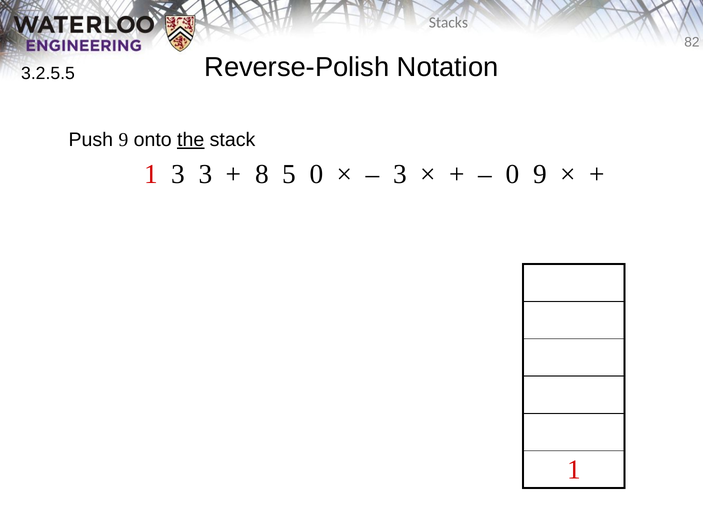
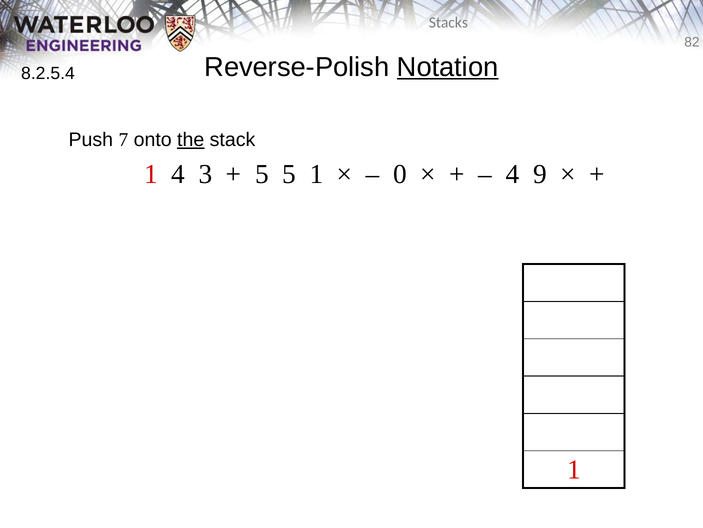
Notation underline: none -> present (448, 67)
3.2.5.5: 3.2.5.5 -> 8.2.5.4 (48, 73)
Push 9: 9 -> 7 (123, 140)
1 3: 3 -> 4 (178, 174)
8: 8 -> 5 (262, 174)
5 0: 0 -> 1 (316, 174)
3: 3 -> 0 (400, 174)
0: 0 -> 4 (513, 174)
